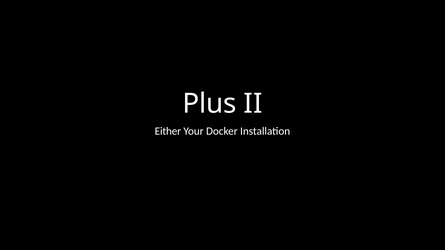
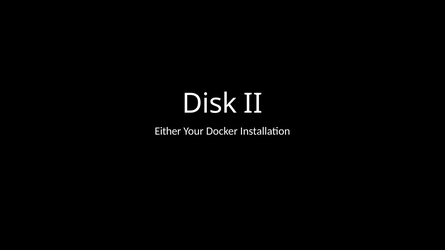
Plus: Plus -> Disk (210, 104)
